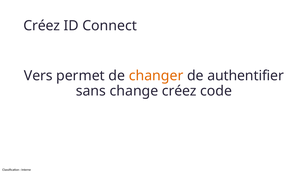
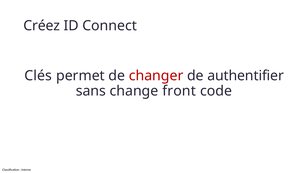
Vers: Vers -> Clés (38, 76)
changer colour: orange -> red (156, 76)
change créez: créez -> front (179, 91)
